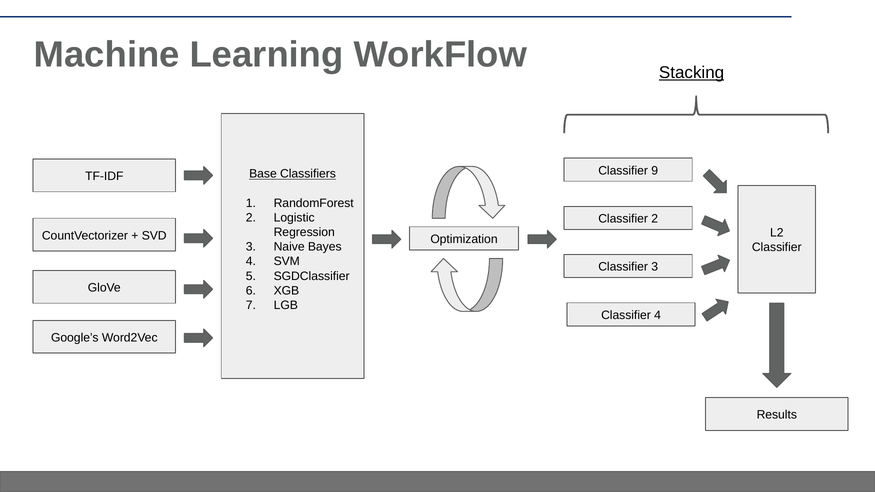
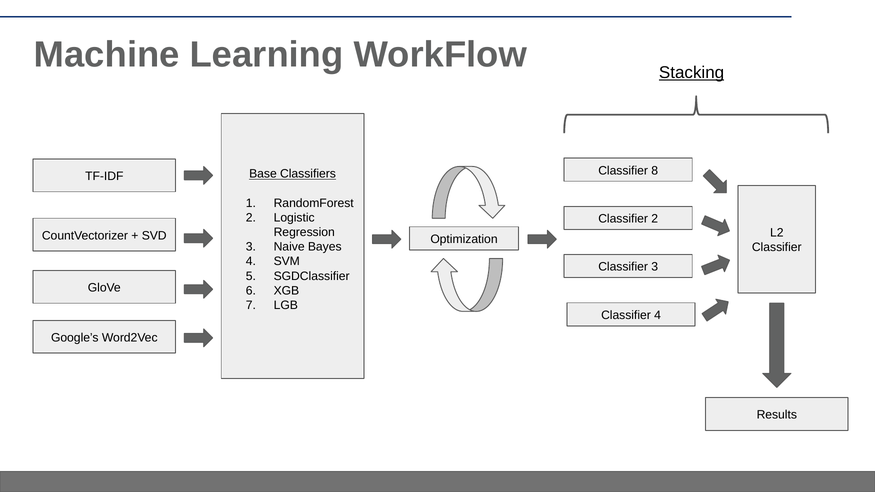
9: 9 -> 8 (655, 171)
